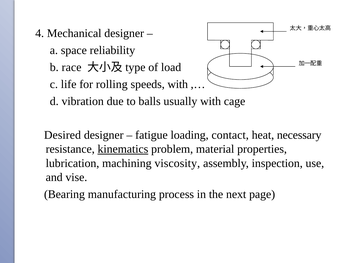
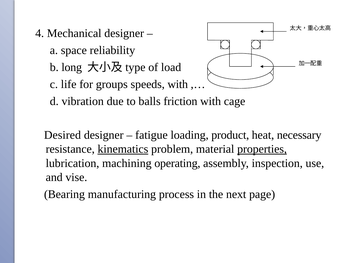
race: race -> long (72, 67)
rolling: rolling -> groups (112, 84)
usually: usually -> friction (180, 101)
contact: contact -> product (230, 135)
properties underline: none -> present (262, 149)
viscosity: viscosity -> operating (177, 163)
